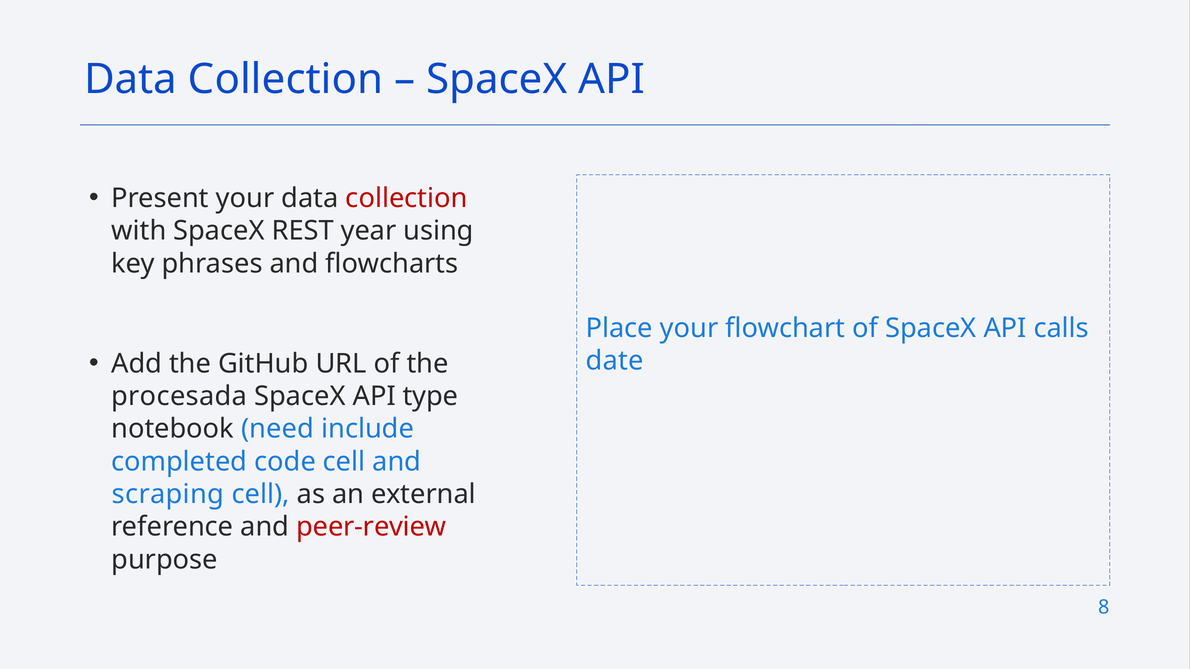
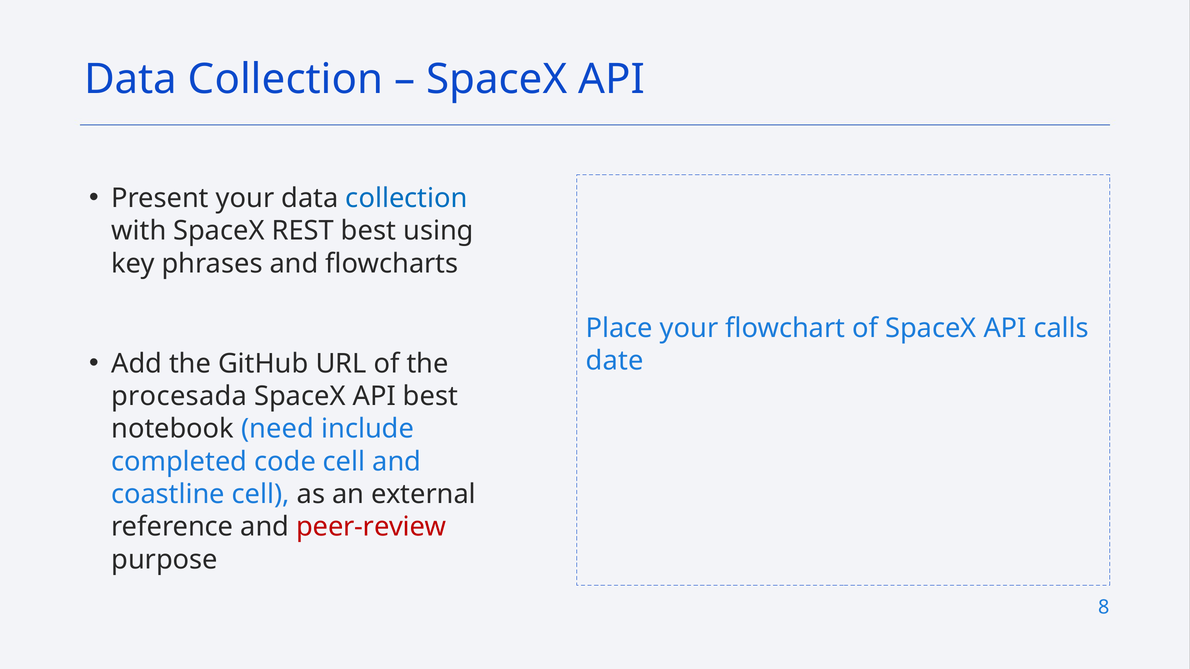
collection colour: red -> blue (407, 198)
REST year: year -> best (368, 231)
API type: type -> best (430, 397)
scraping: scraping -> coastline (168, 495)
